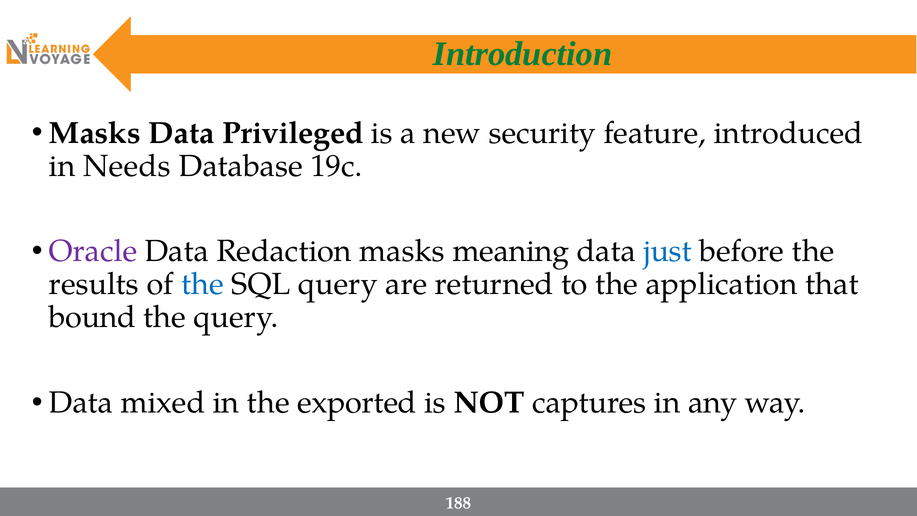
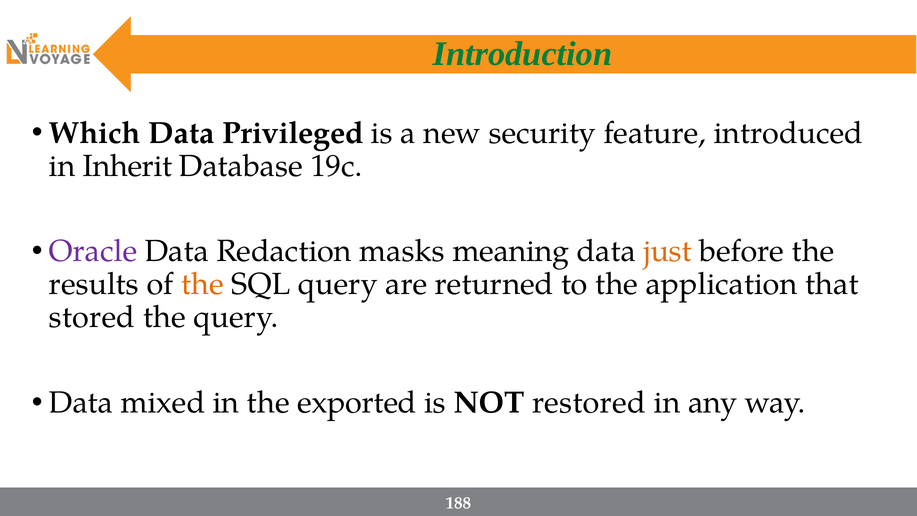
Masks: Masks -> Which (95, 133)
Needs: Needs -> Inherit (127, 166)
just colour: blue -> orange (668, 251)
the colour: blue -> orange (202, 284)
bound: bound -> stored (92, 317)
captures: captures -> restored (589, 402)
